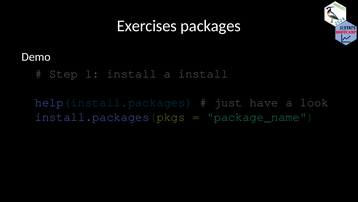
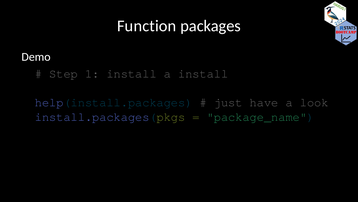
Exercises: Exercises -> Function (147, 26)
